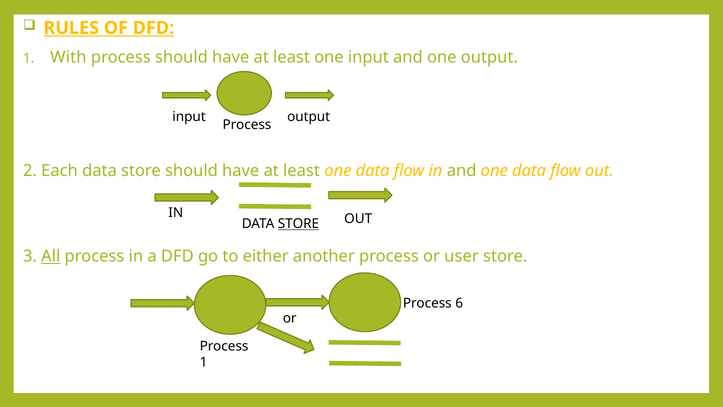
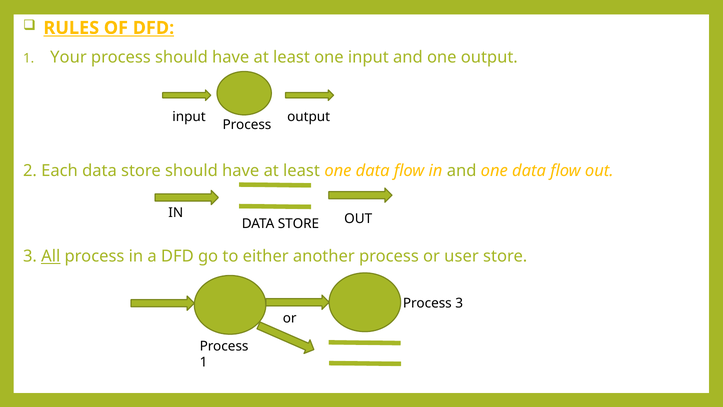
With: With -> Your (68, 57)
STORE underline: present -> none (298, 224)
Process 6: 6 -> 3 (459, 303)
